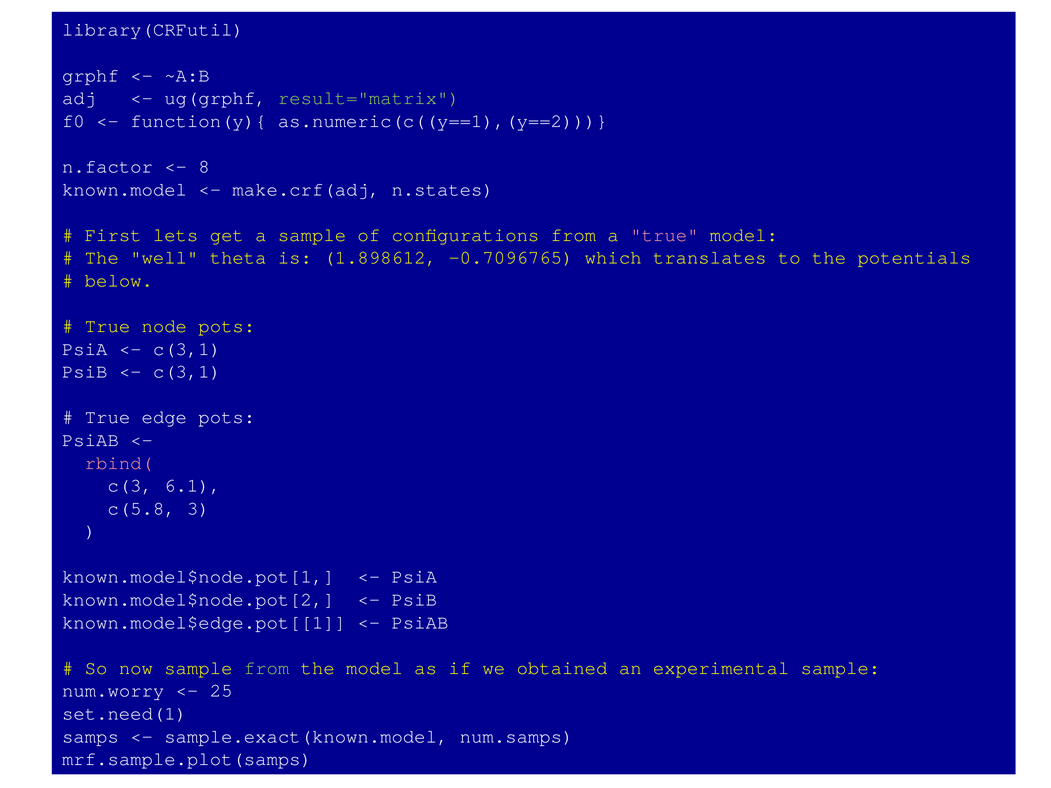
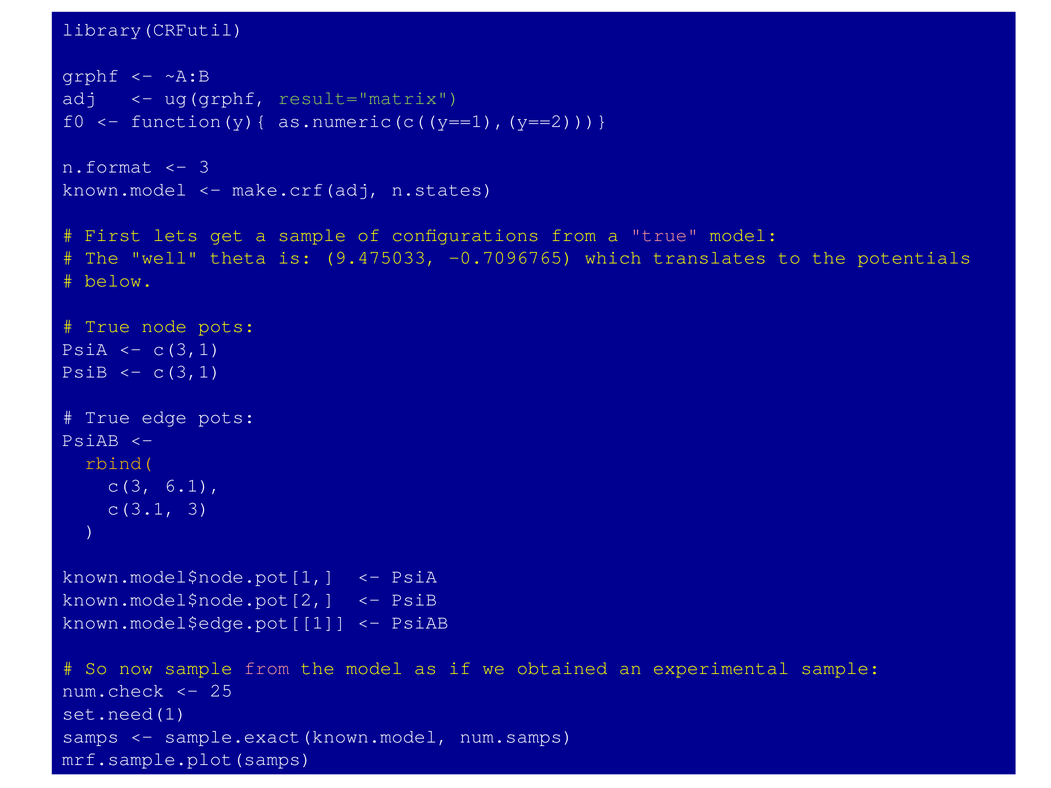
n.factor: n.factor -> n.format (108, 167)
8: 8 -> 3 (204, 167)
1.898612: 1.898612 -> 9.475033 (380, 258)
rbind( colour: pink -> yellow (119, 463)
c(5.8: c(5.8 -> c(3.1 (142, 509)
from colour: light green -> pink (267, 668)
num.worry: num.worry -> num.check (113, 691)
